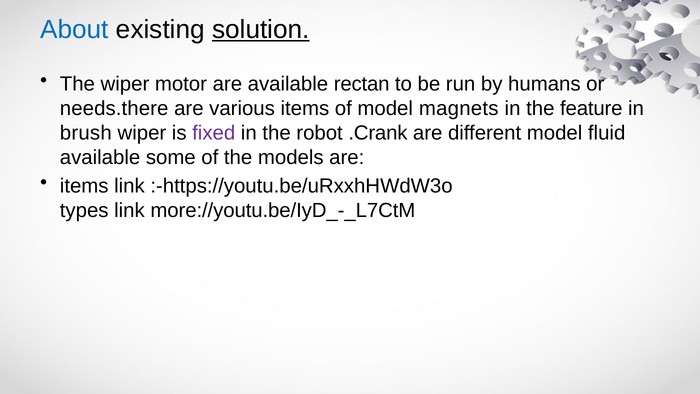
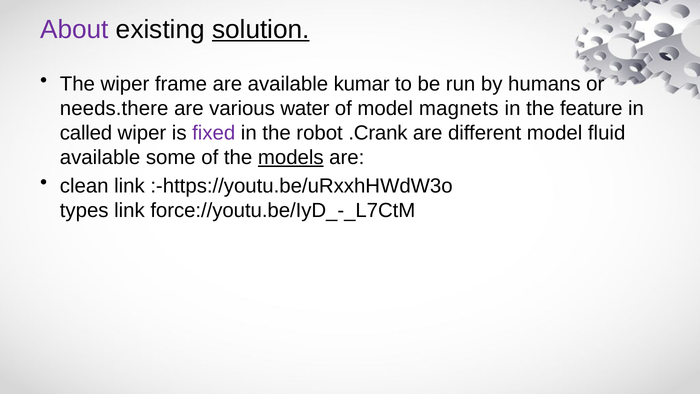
About colour: blue -> purple (74, 29)
motor: motor -> frame (181, 84)
rectan: rectan -> kumar (362, 84)
various items: items -> water (305, 108)
brush: brush -> called (86, 133)
models underline: none -> present (291, 157)
items: items -> clean (84, 186)
more://youtu.be/IyD_-_L7CtM: more://youtu.be/IyD_-_L7CtM -> force://youtu.be/IyD_-_L7CtM (283, 210)
